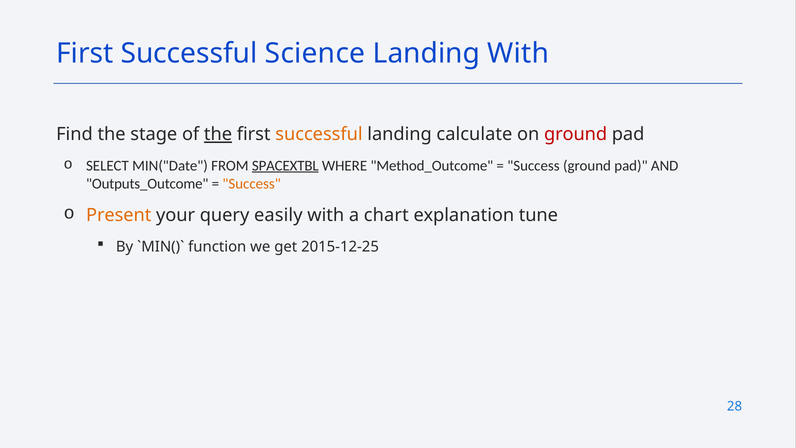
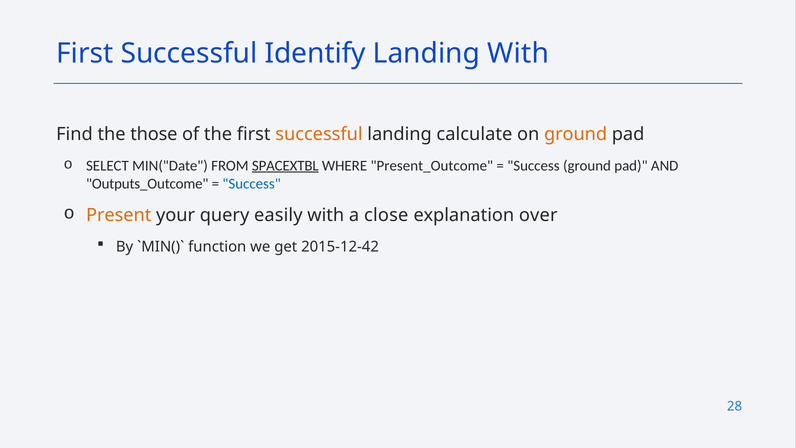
Science: Science -> Identify (315, 53)
stage: stage -> those (154, 134)
the underline: present -> none (218, 134)
ground colour: red -> orange (576, 134)
Method_Outcome: Method_Outcome -> Present_Outcome (432, 166)
Success colour: orange -> blue (252, 184)
chart: chart -> close (386, 215)
tune: tune -> over (538, 215)
2015-12-25: 2015-12-25 -> 2015-12-42 (340, 247)
